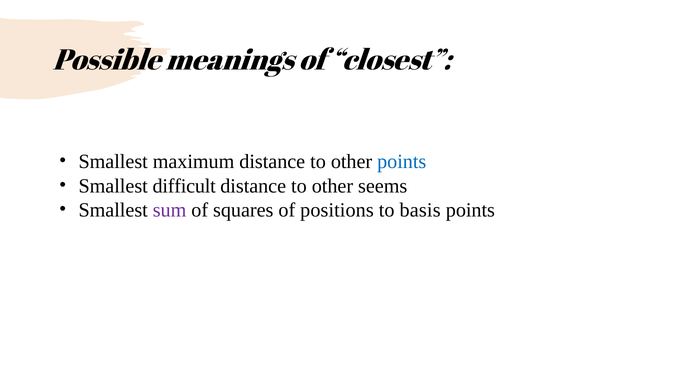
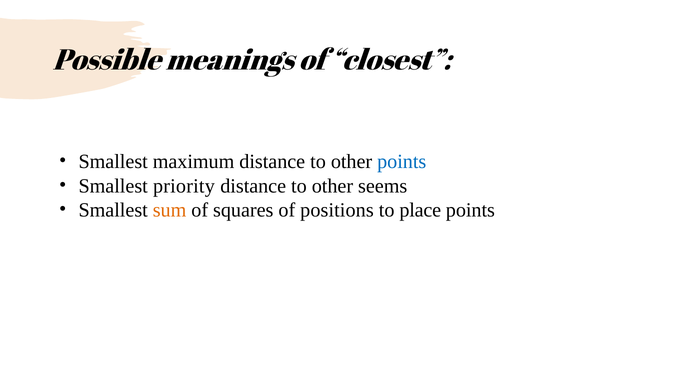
difficult: difficult -> priority (184, 186)
sum colour: purple -> orange (170, 210)
basis: basis -> place (420, 210)
